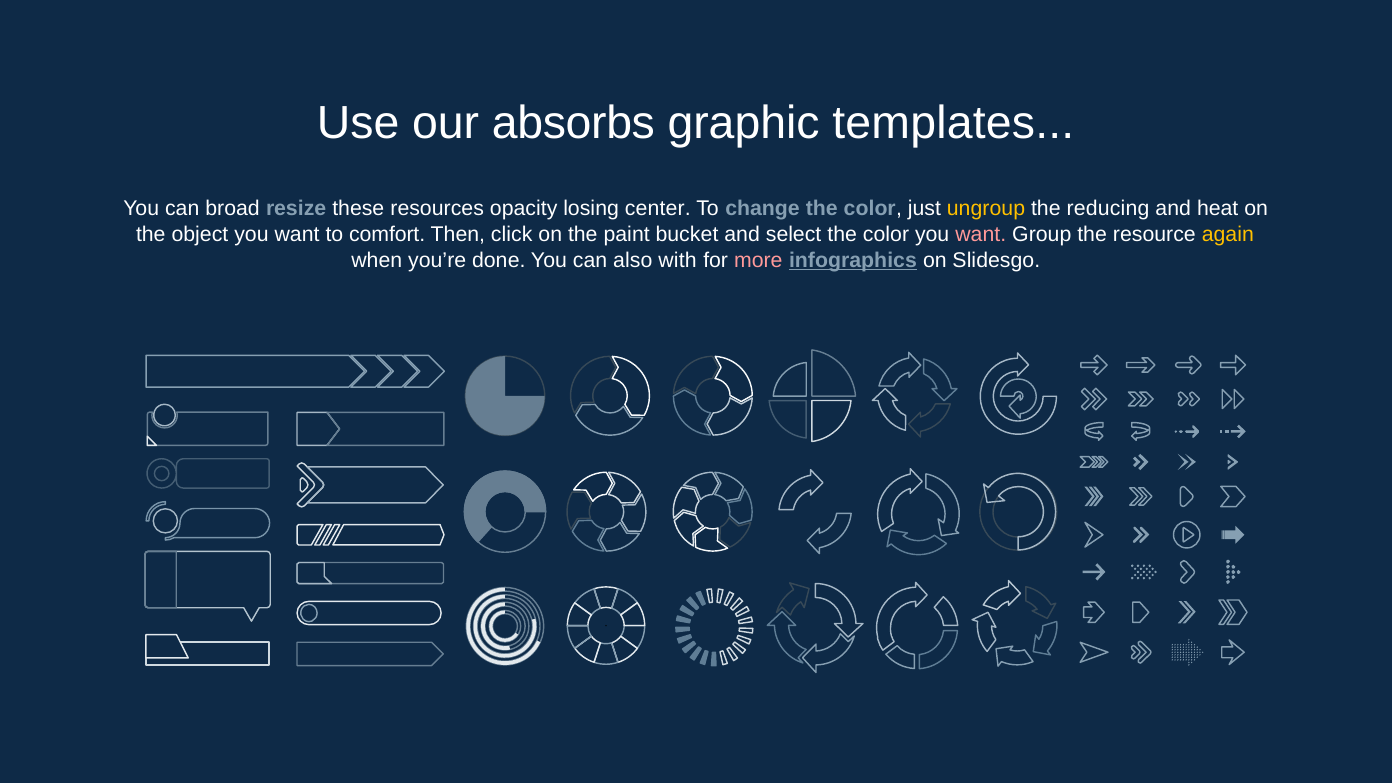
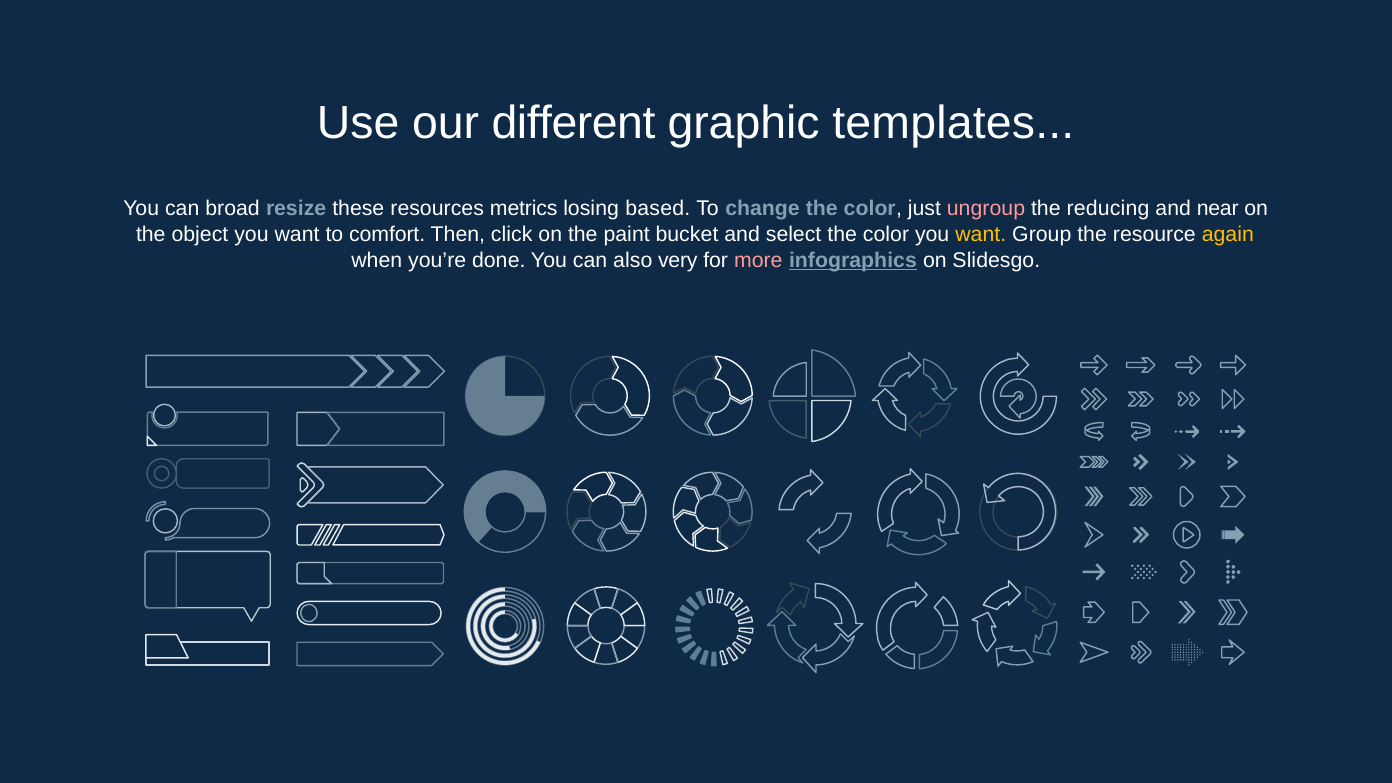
absorbs: absorbs -> different (574, 123)
opacity: opacity -> metrics (524, 209)
center: center -> based (658, 209)
ungroup colour: yellow -> pink (986, 209)
heat: heat -> near (1218, 209)
want colour: pink -> yellow (981, 235)
with: with -> very (678, 260)
